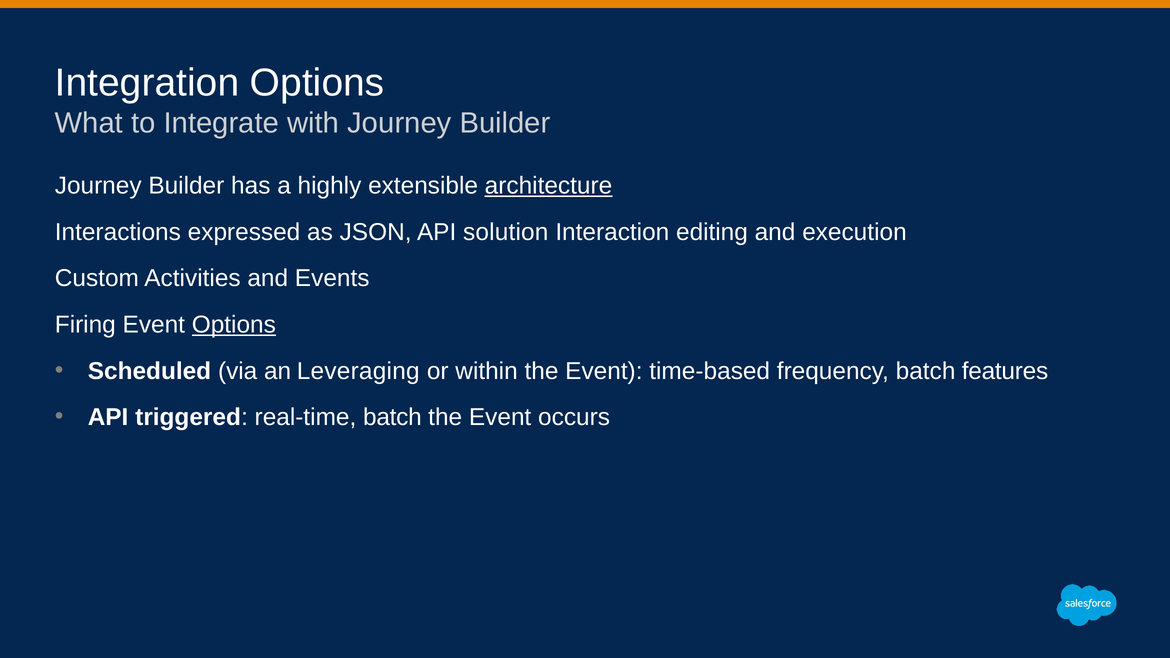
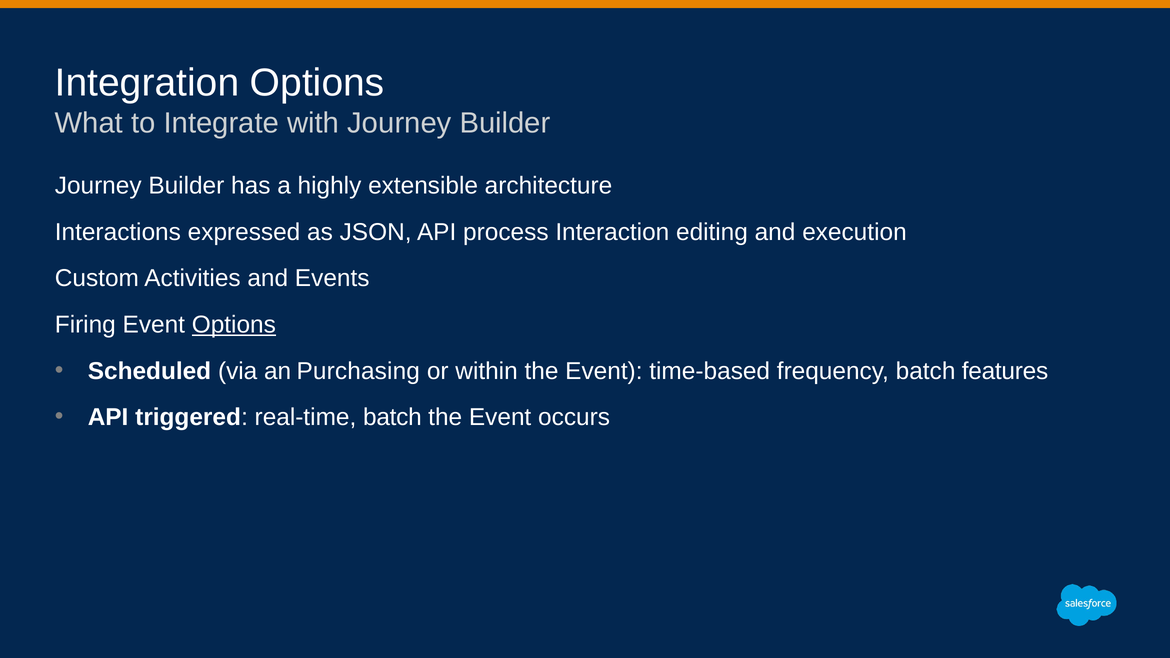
architecture underline: present -> none (548, 186)
solution: solution -> process (506, 232)
Leveraging: Leveraging -> Purchasing (358, 371)
